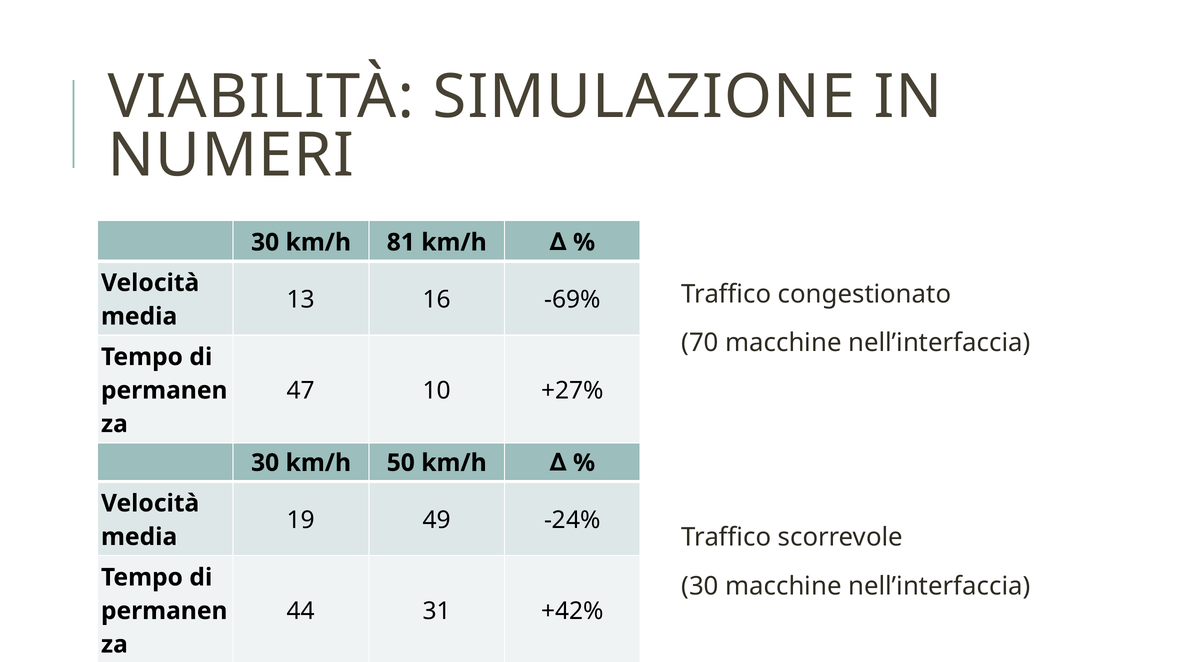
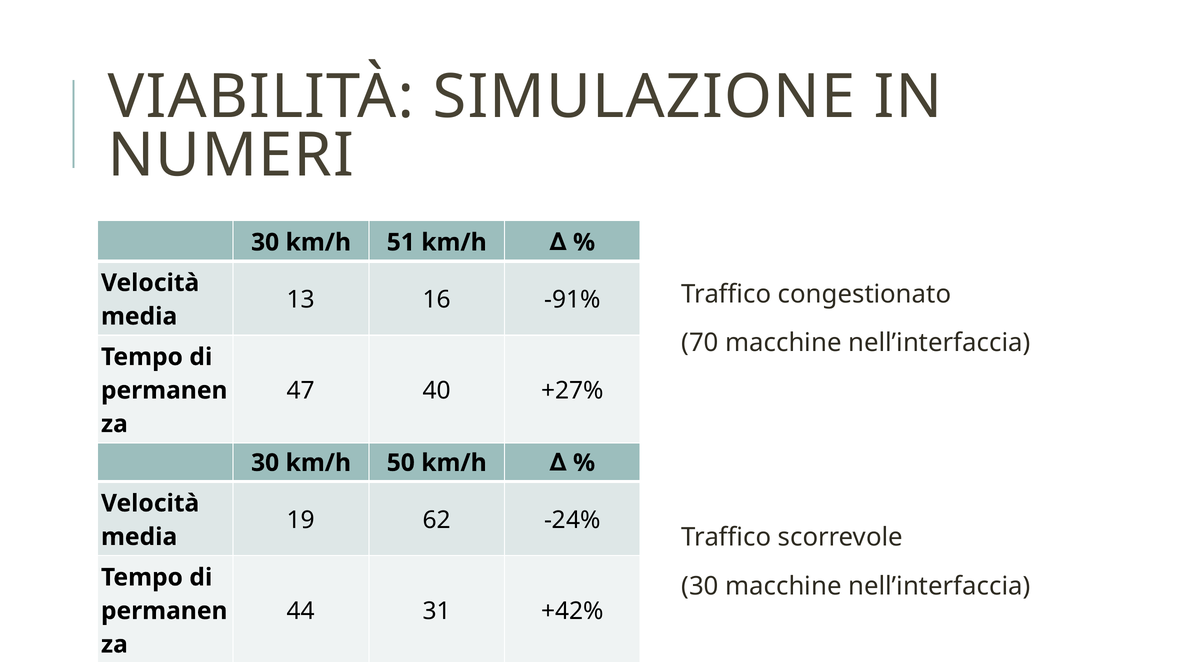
81: 81 -> 51 (401, 243)
-69%: -69% -> -91% (572, 300)
10: 10 -> 40 (437, 391)
49: 49 -> 62 (437, 521)
